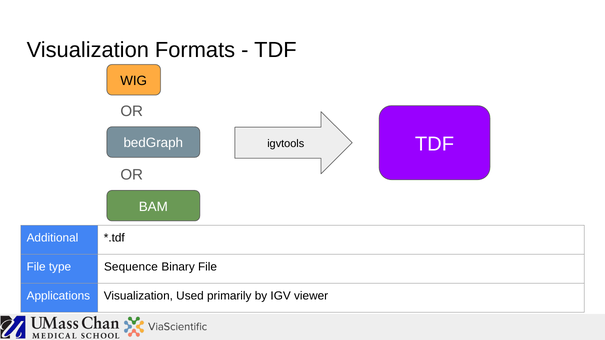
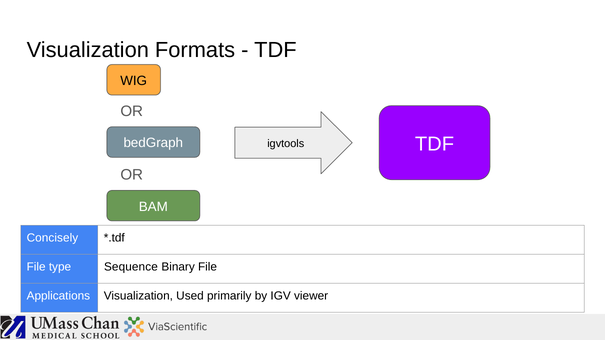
Additional: Additional -> Concisely (52, 238)
